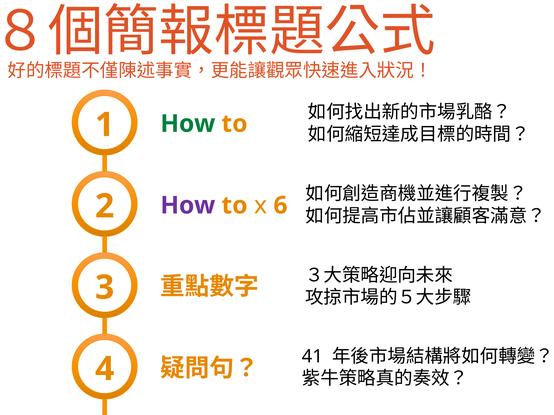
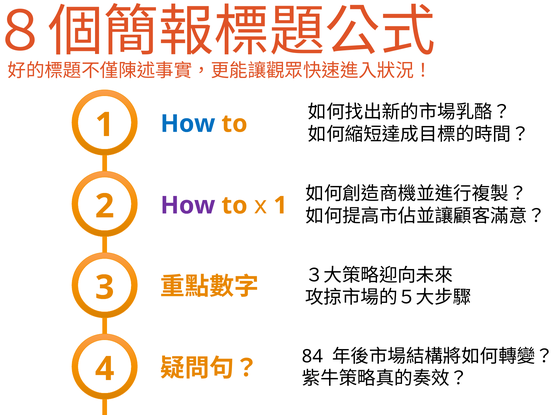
How colour: green -> blue (188, 124)
x 6: 6 -> 1 (280, 206)
41: 41 -> 84 (312, 357)
